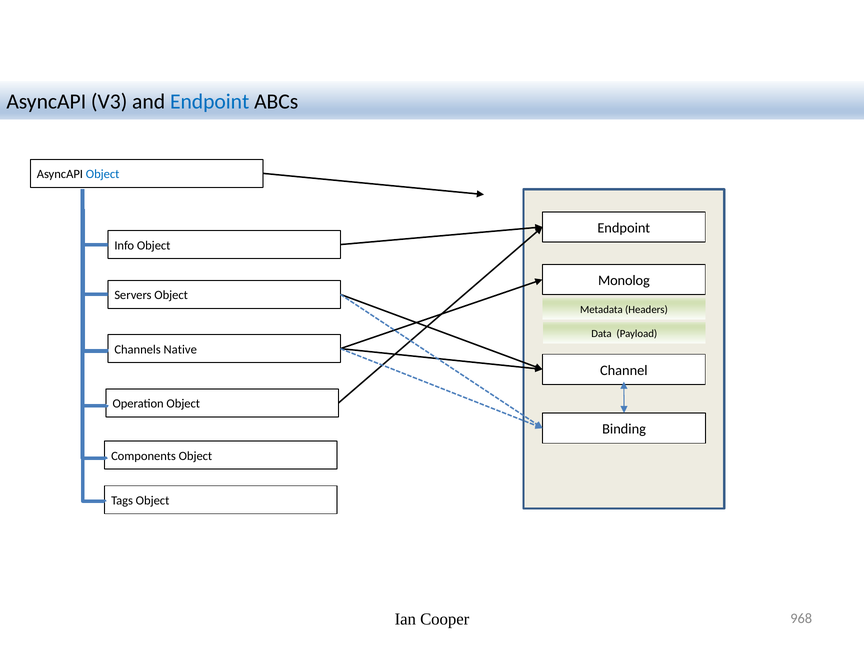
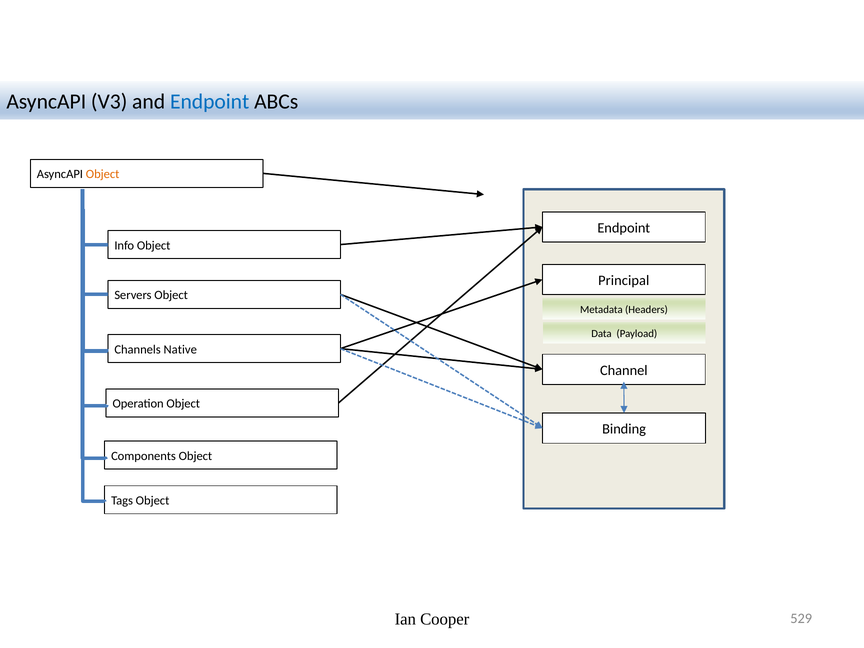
Object colour: blue -> orange (103, 174)
Monolog: Monolog -> Principal (624, 281)
968: 968 -> 529 (801, 619)
